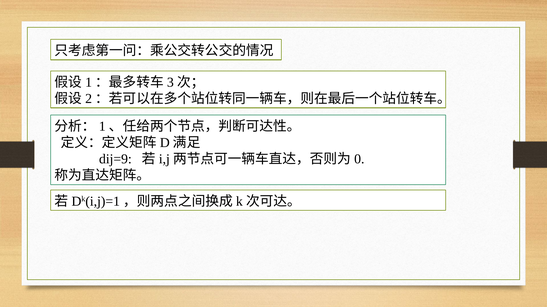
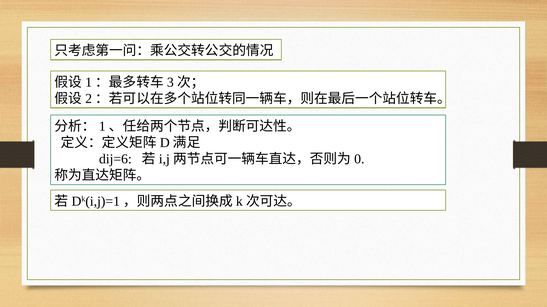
dij=9: dij=9 -> dij=6 (115, 159)
